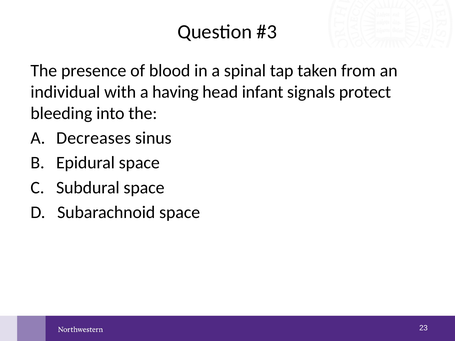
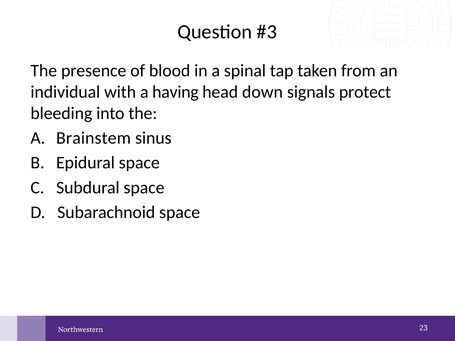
infant: infant -> down (262, 92)
Decreases: Decreases -> Brainstem (94, 138)
